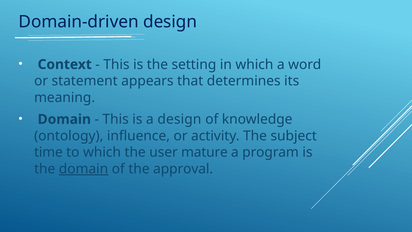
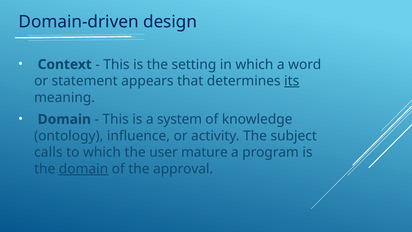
its underline: none -> present (292, 81)
a design: design -> system (180, 119)
time: time -> calls (48, 152)
